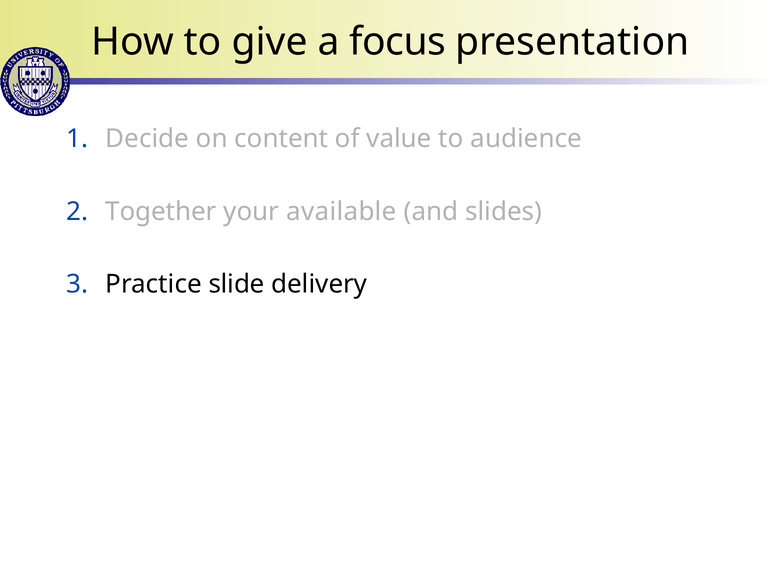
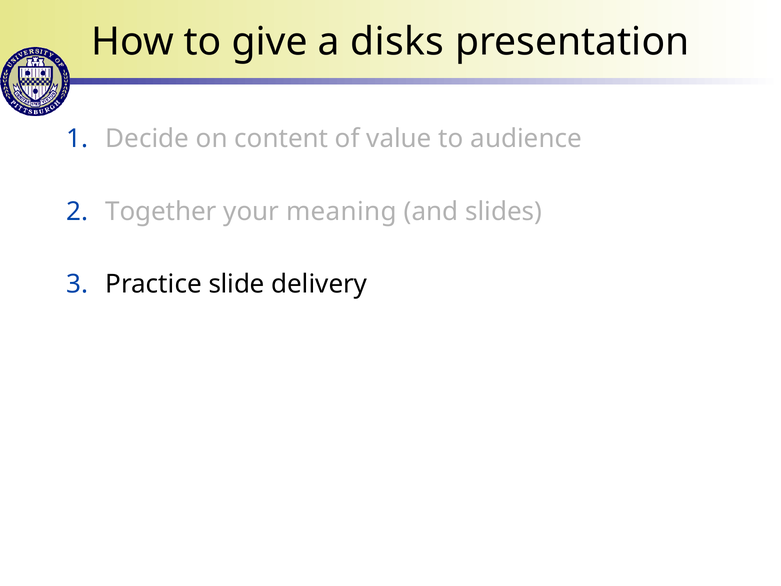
focus: focus -> disks (397, 42)
available: available -> meaning (341, 211)
